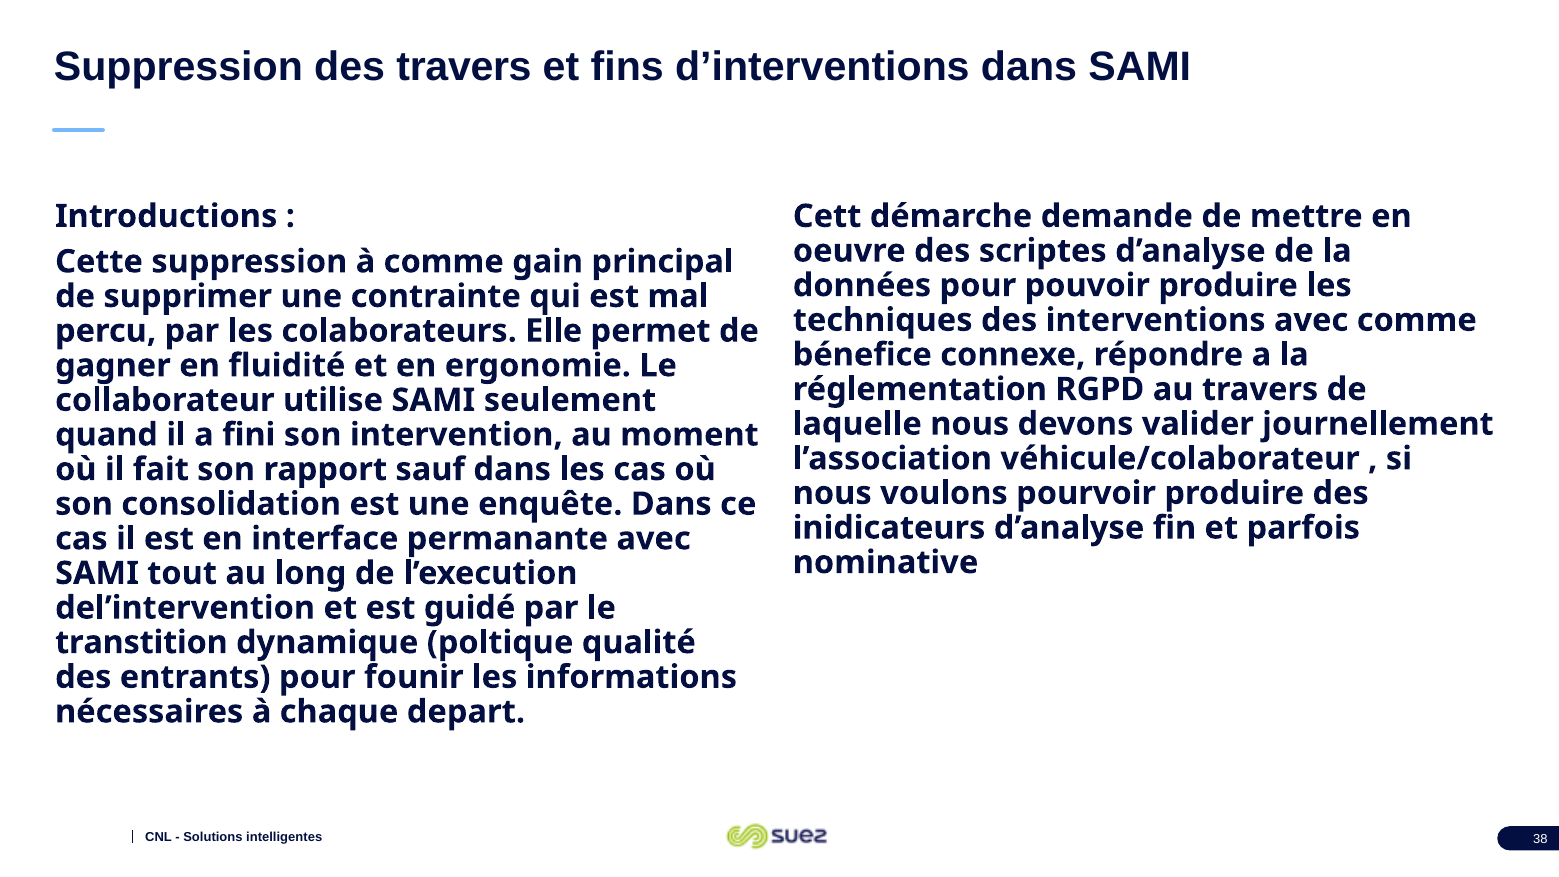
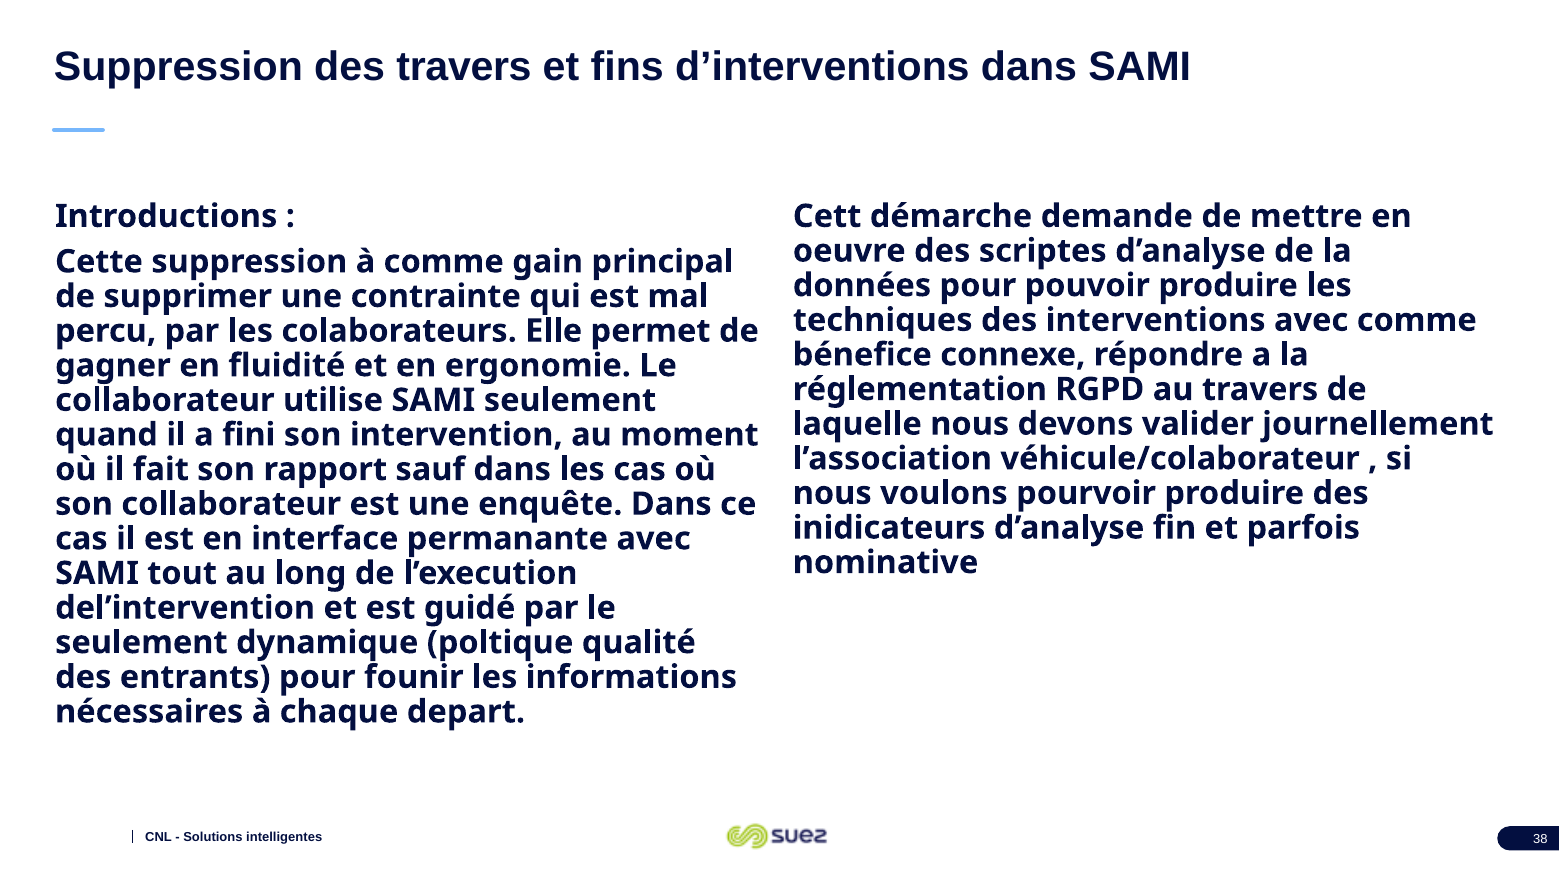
son consolidation: consolidation -> collaborateur (231, 504)
transtition: transtition -> seulement (141, 642)
